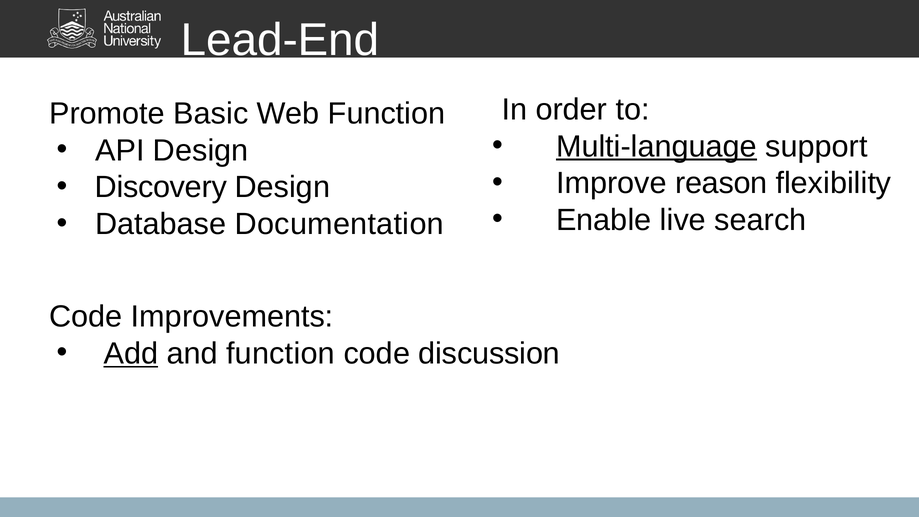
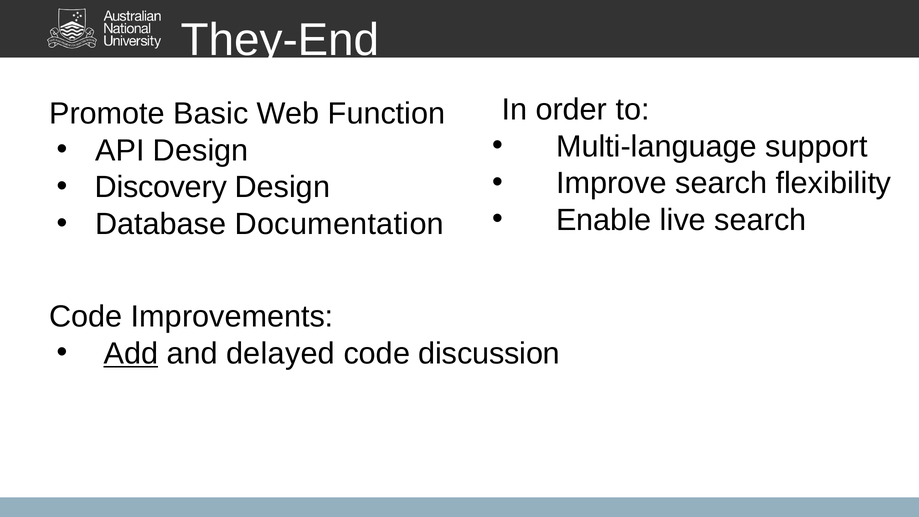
Lead-End: Lead-End -> They-End (280, 40)
Multi-language underline: present -> none (656, 146)
Improve reason: reason -> search (721, 183)
and function: function -> delayed (281, 354)
